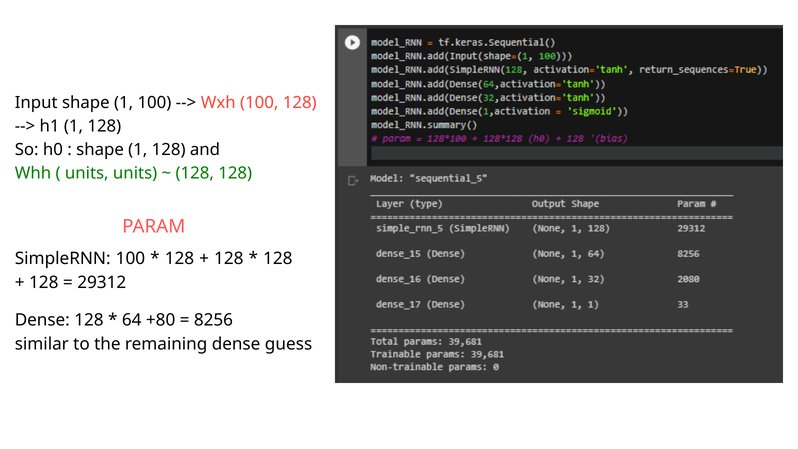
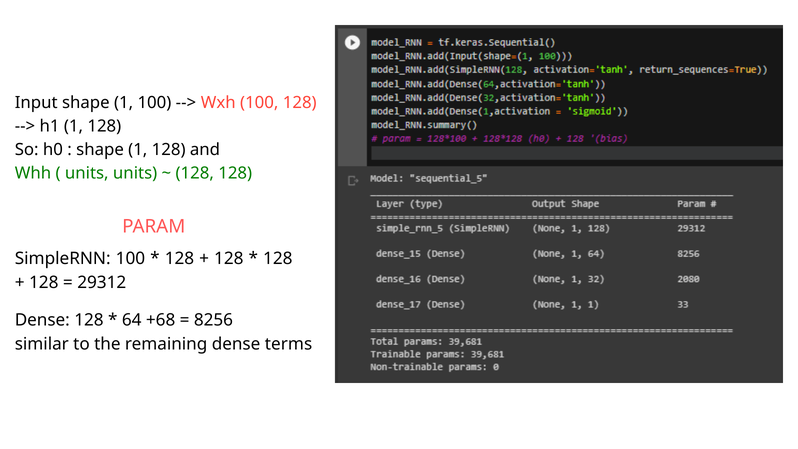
+80: +80 -> +68 (161, 320)
guess: guess -> terms (289, 344)
